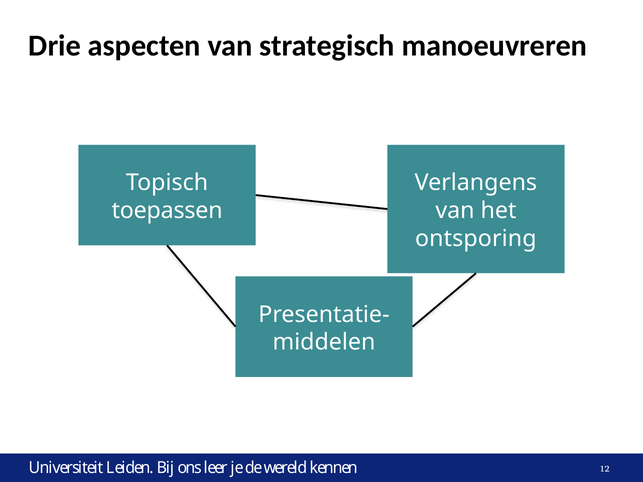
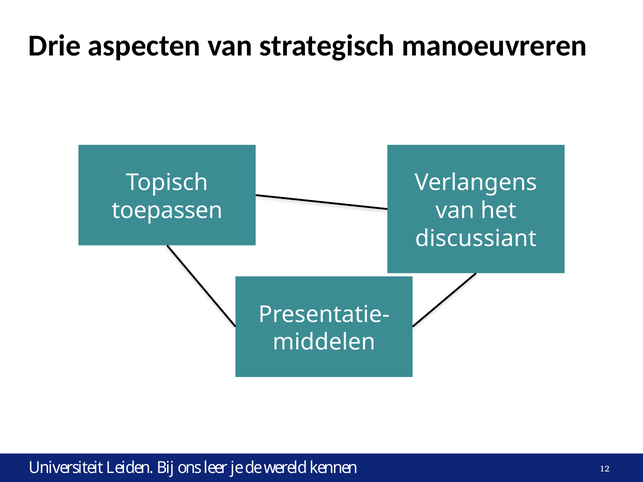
ontsporing: ontsporing -> discussiant (476, 239)
